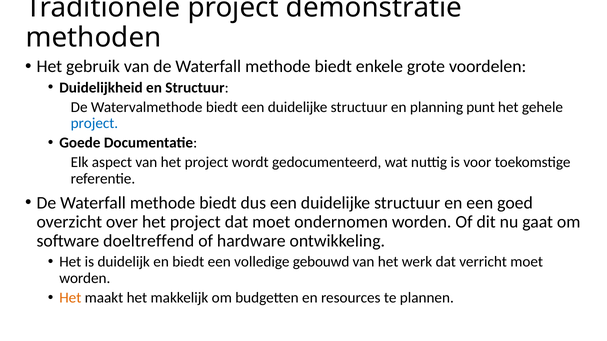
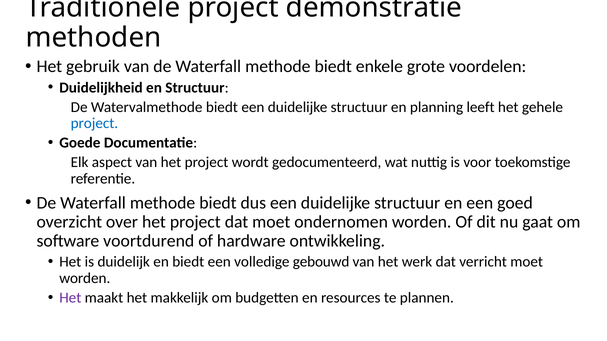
punt: punt -> leeft (481, 107)
doeltreffend: doeltreffend -> voortdurend (149, 241)
Het colour: orange -> purple (70, 298)
